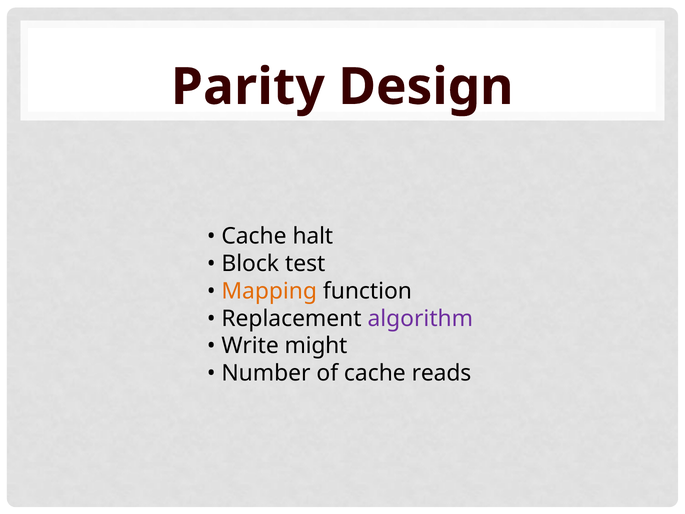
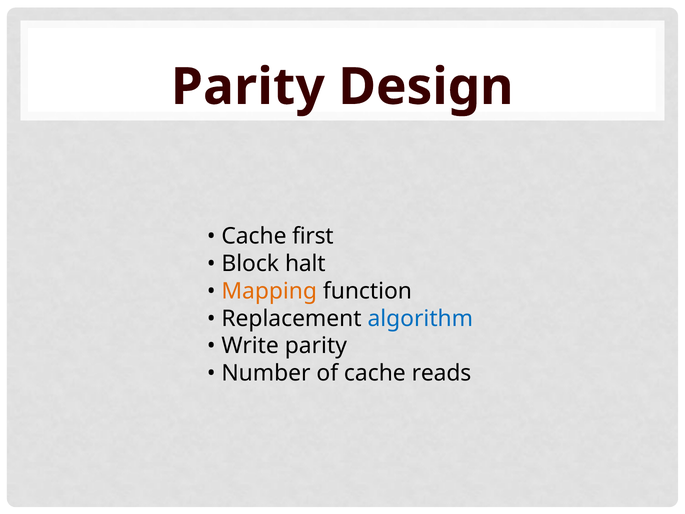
halt: halt -> first (313, 236)
test: test -> halt (305, 264)
algorithm colour: purple -> blue (420, 318)
Write might: might -> parity (316, 346)
